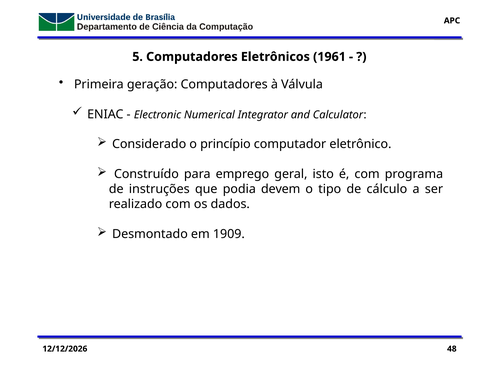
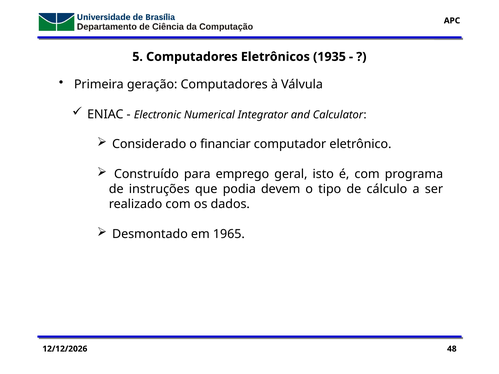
1961: 1961 -> 1935 (329, 57)
princípio: princípio -> financiar (225, 144)
1909: 1909 -> 1965 (229, 234)
